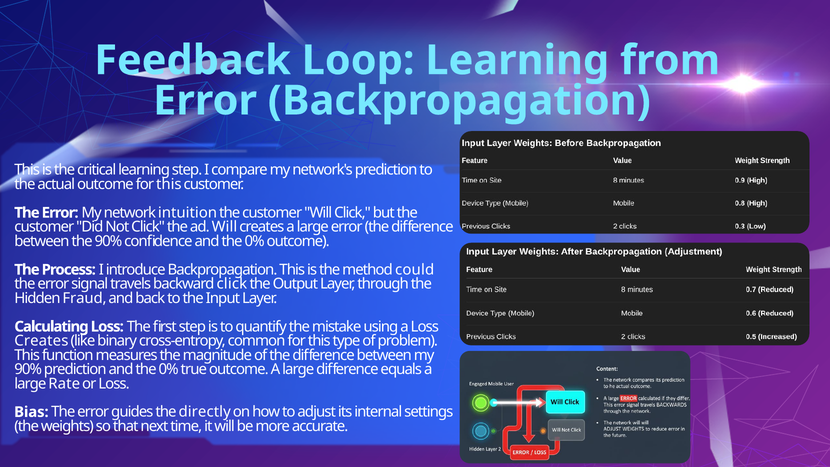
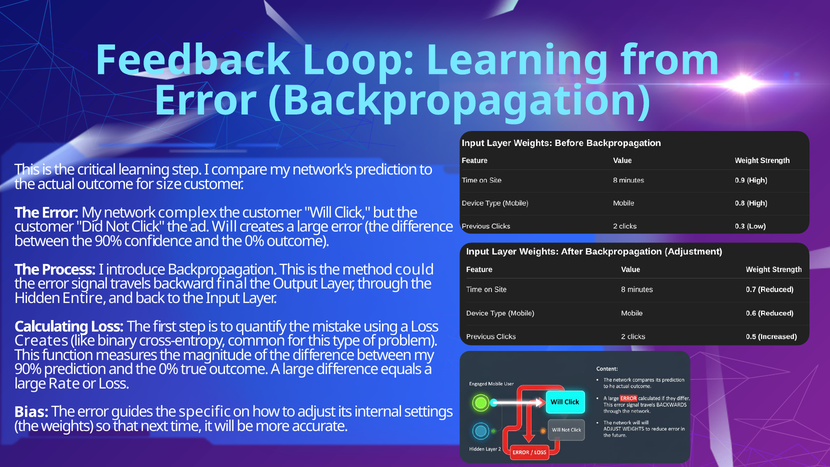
outcome for this: this -> size (169, 184)
intuition: intuition -> complex (188, 213)
backward click: click -> final (232, 284)
Fraud: Fraud -> Entire (85, 298)
directly: directly -> specific (205, 412)
